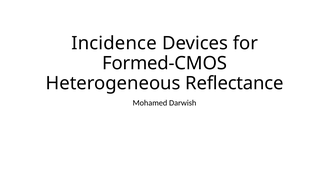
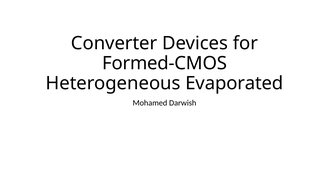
Incidence: Incidence -> Converter (114, 43)
Reflectance: Reflectance -> Evaporated (234, 83)
